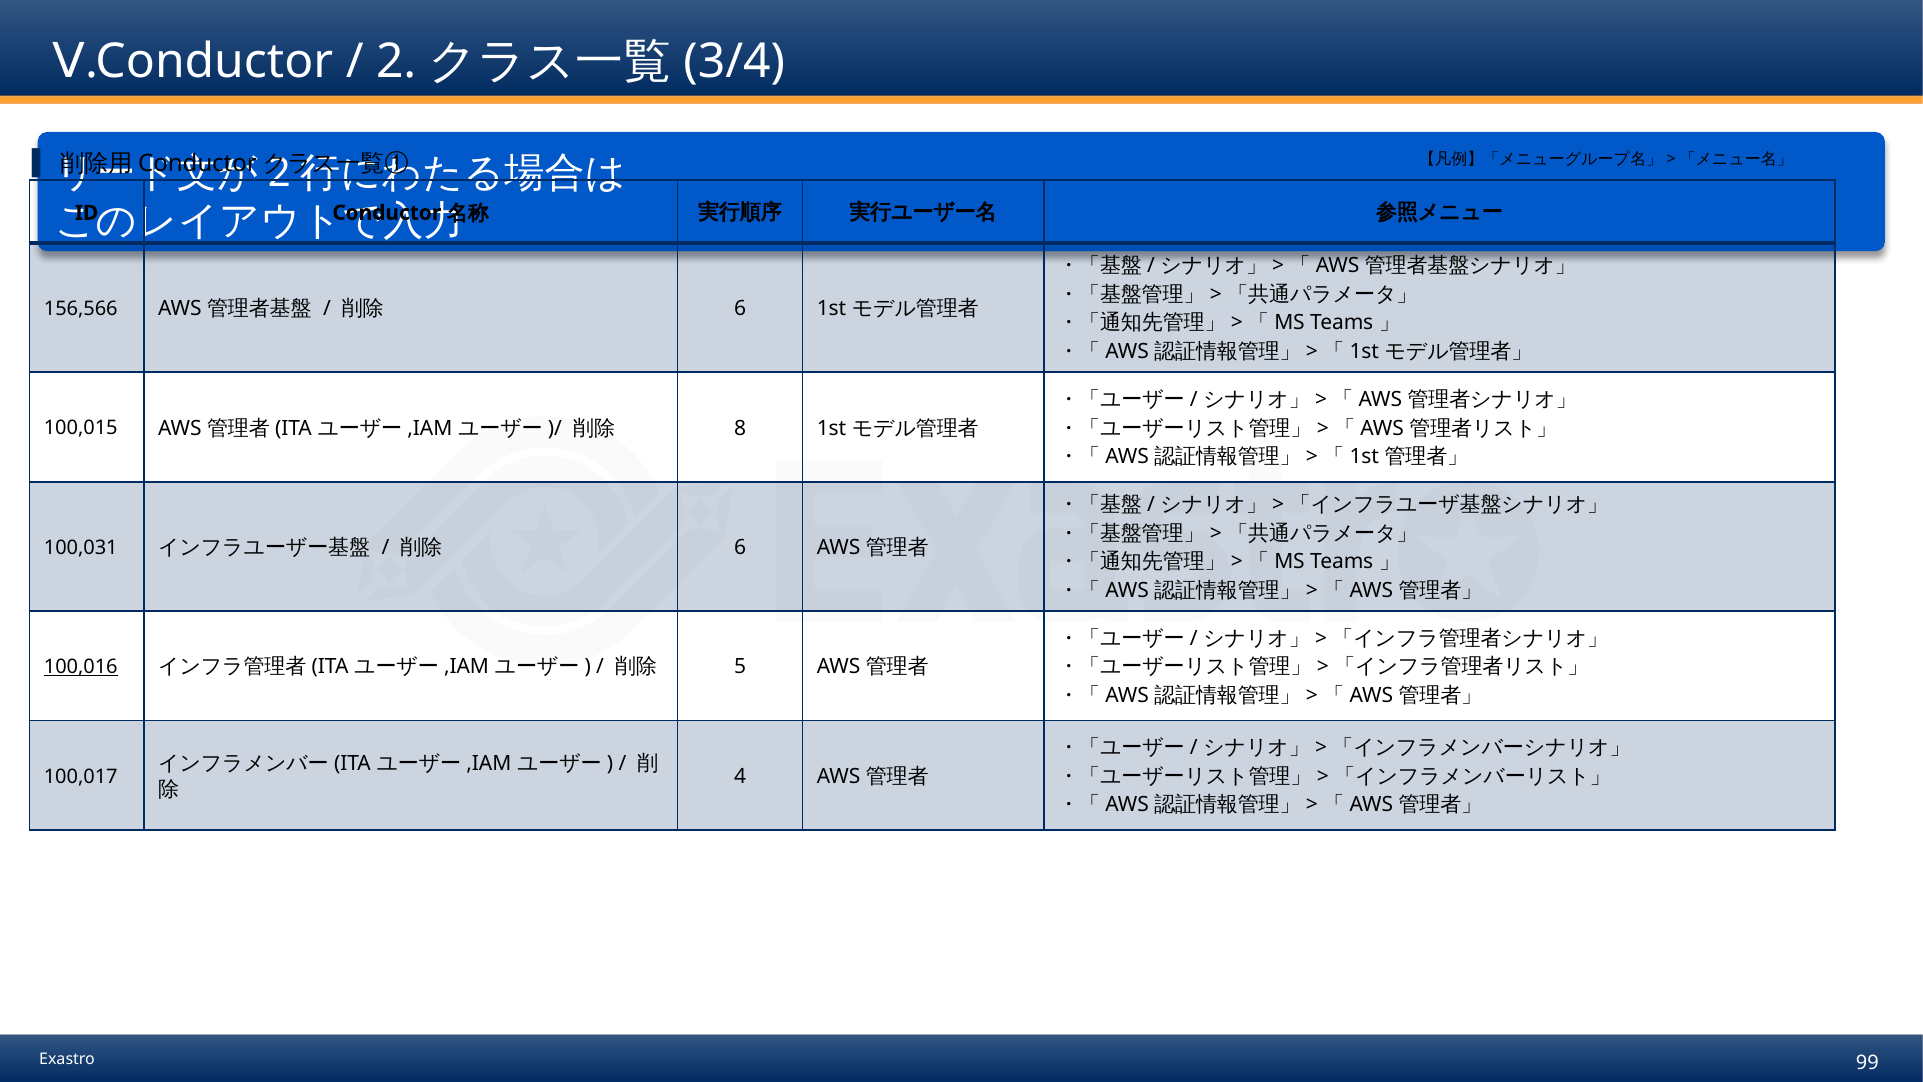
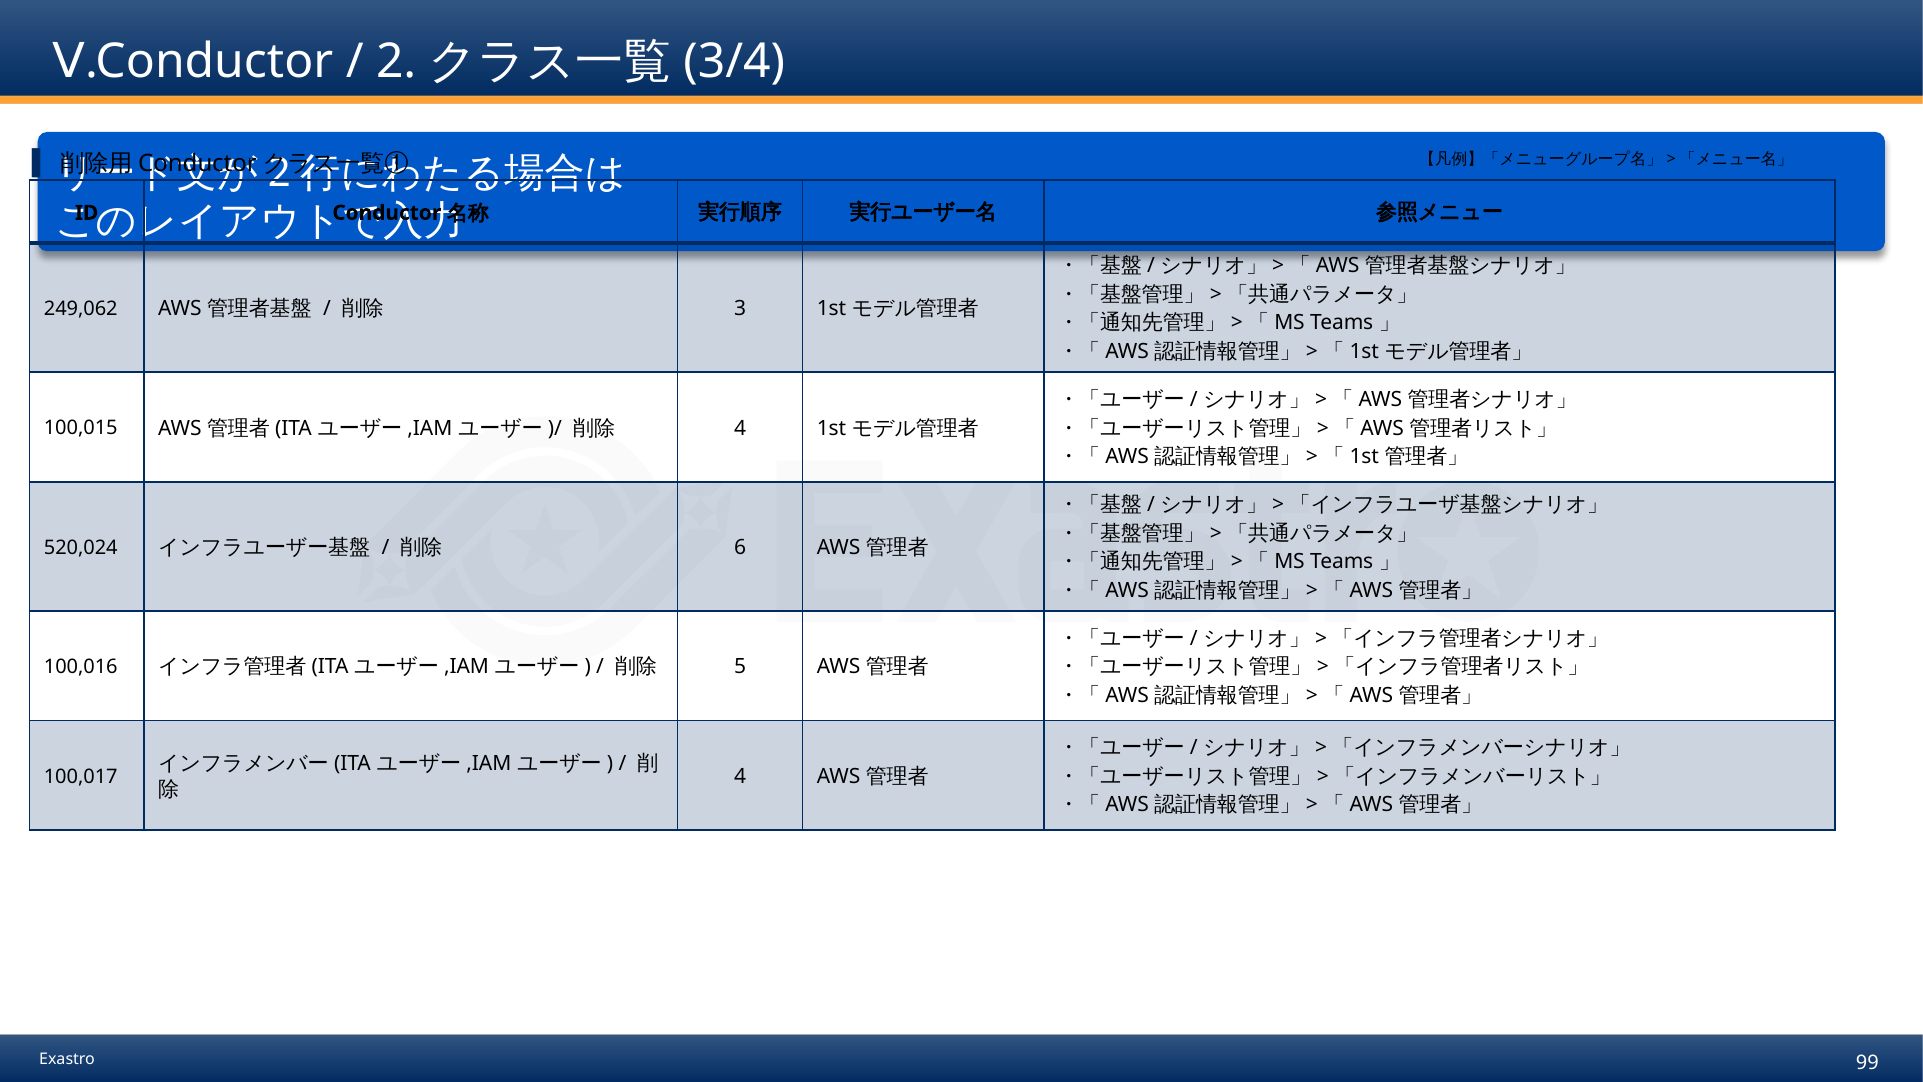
156,566: 156,566 -> 249,062 (81, 309)
6: 6 -> 3 (740, 309)
8: 8 -> 4 (740, 428)
100,031: 100,031 -> 520,024 (81, 547)
100,016 underline: present -> none (81, 667)
